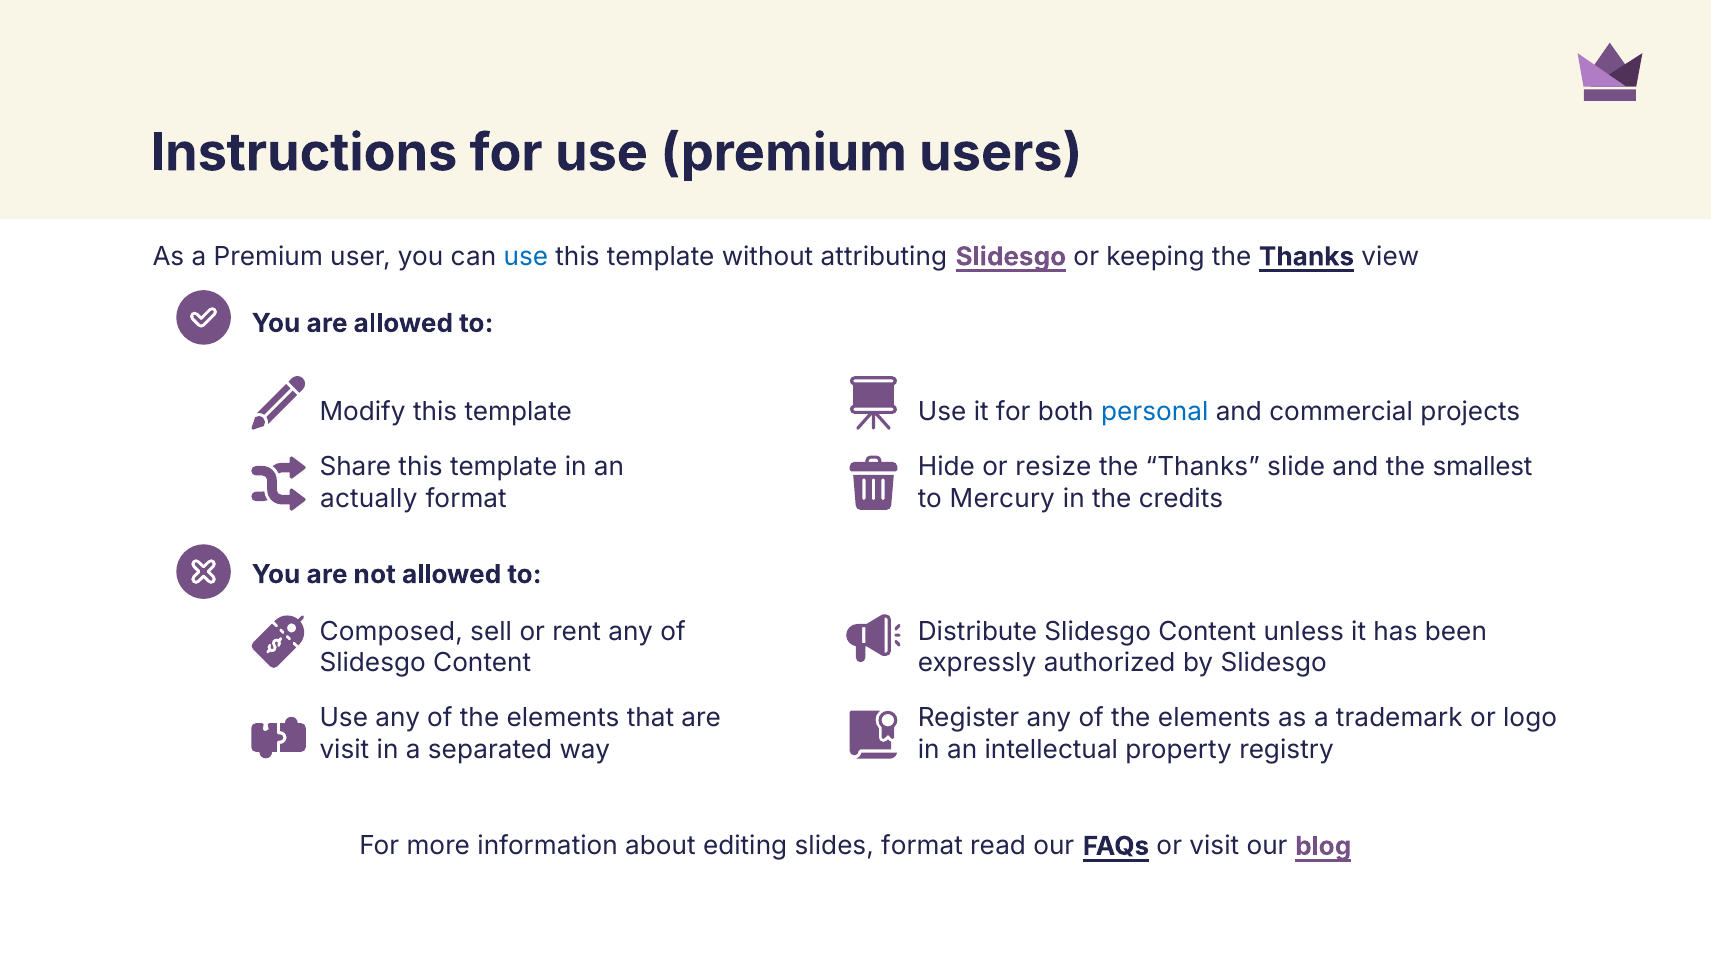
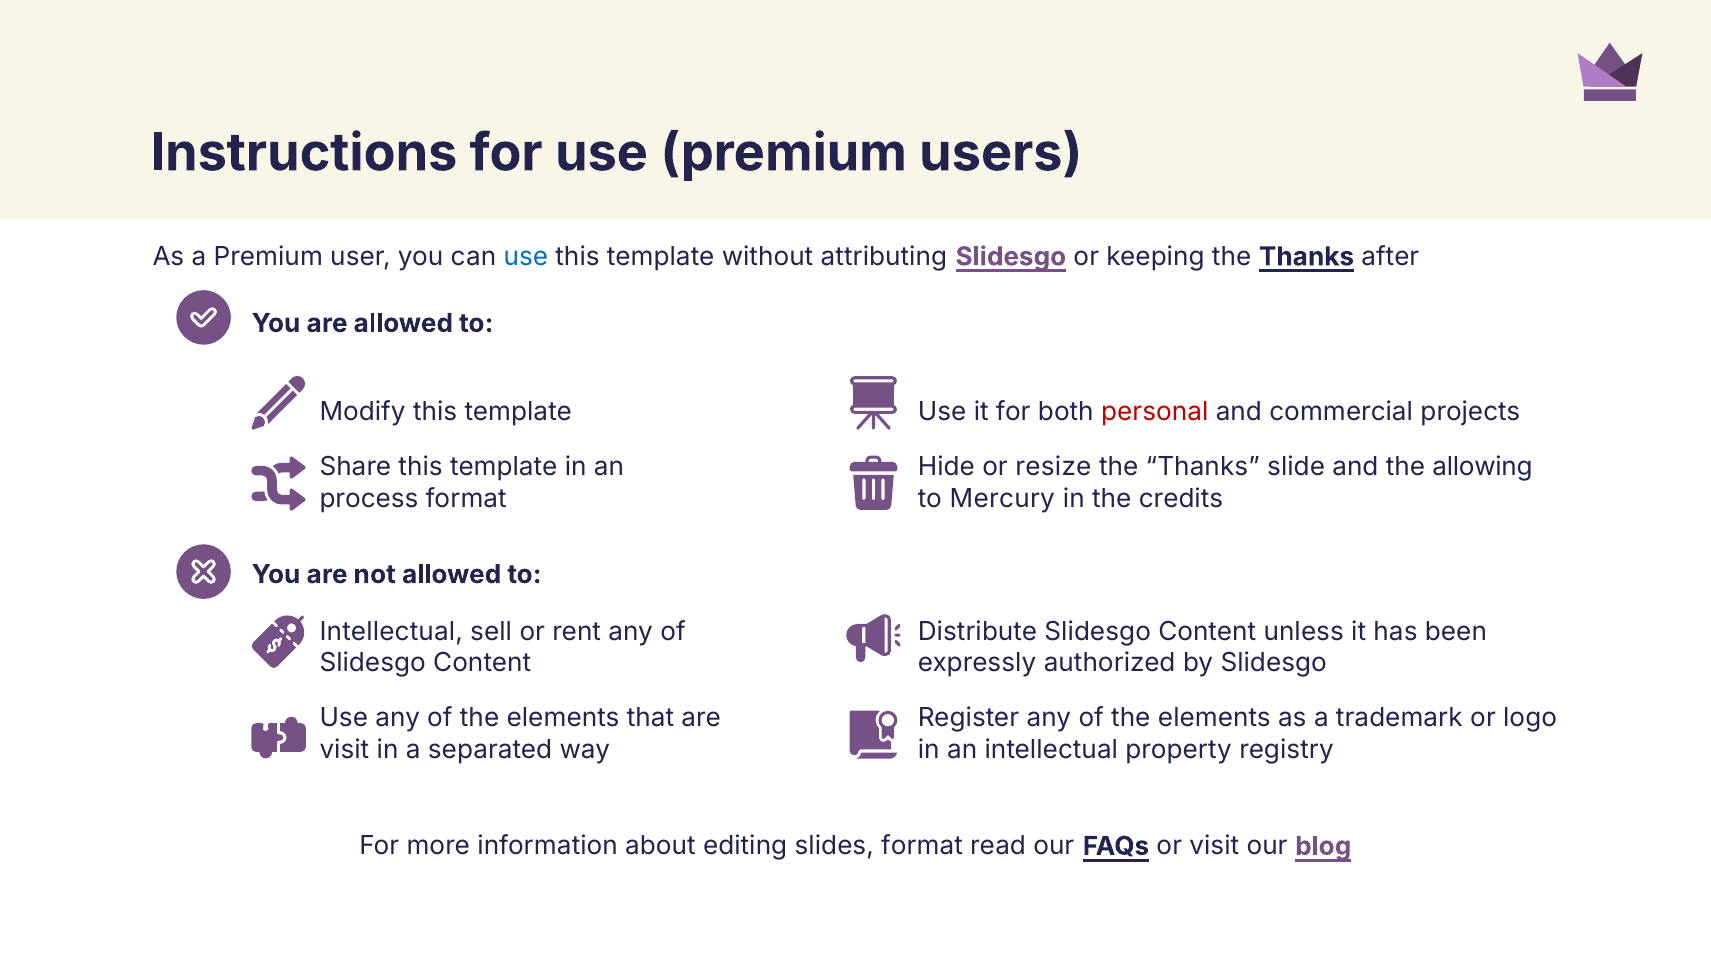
view: view -> after (1390, 257)
personal colour: blue -> red (1155, 412)
smallest: smallest -> allowing (1483, 467)
actually: actually -> process (369, 499)
Composed: Composed -> Intellectual (391, 632)
